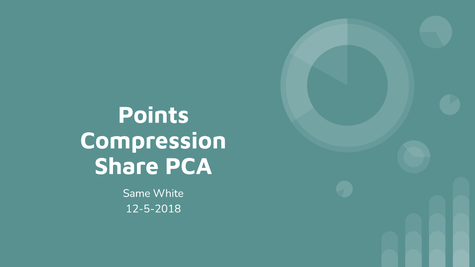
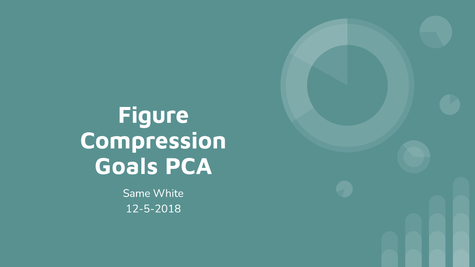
Points: Points -> Figure (153, 115)
Share: Share -> Goals (126, 166)
